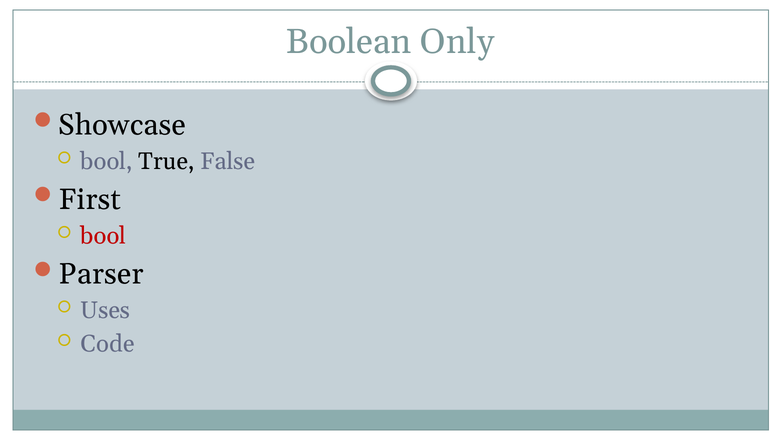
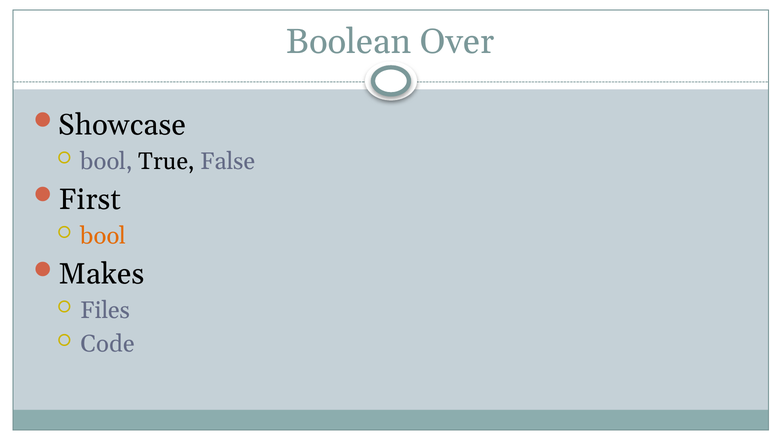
Only: Only -> Over (457, 42)
bool colour: red -> orange (103, 236)
Parser: Parser -> Makes (101, 274)
Uses: Uses -> Files (105, 310)
